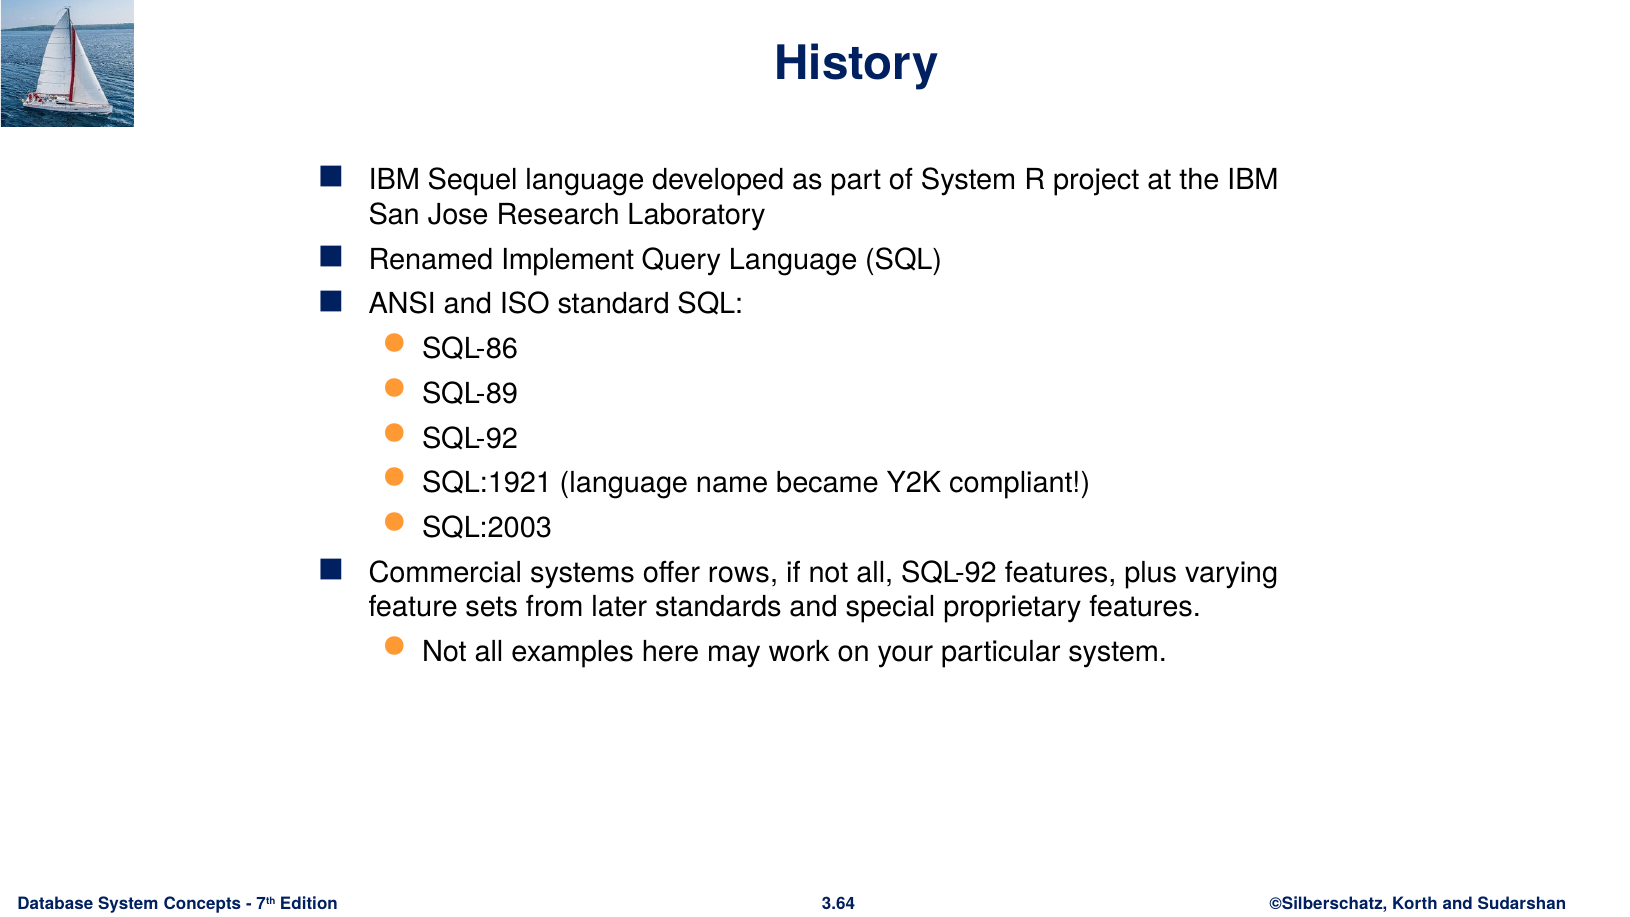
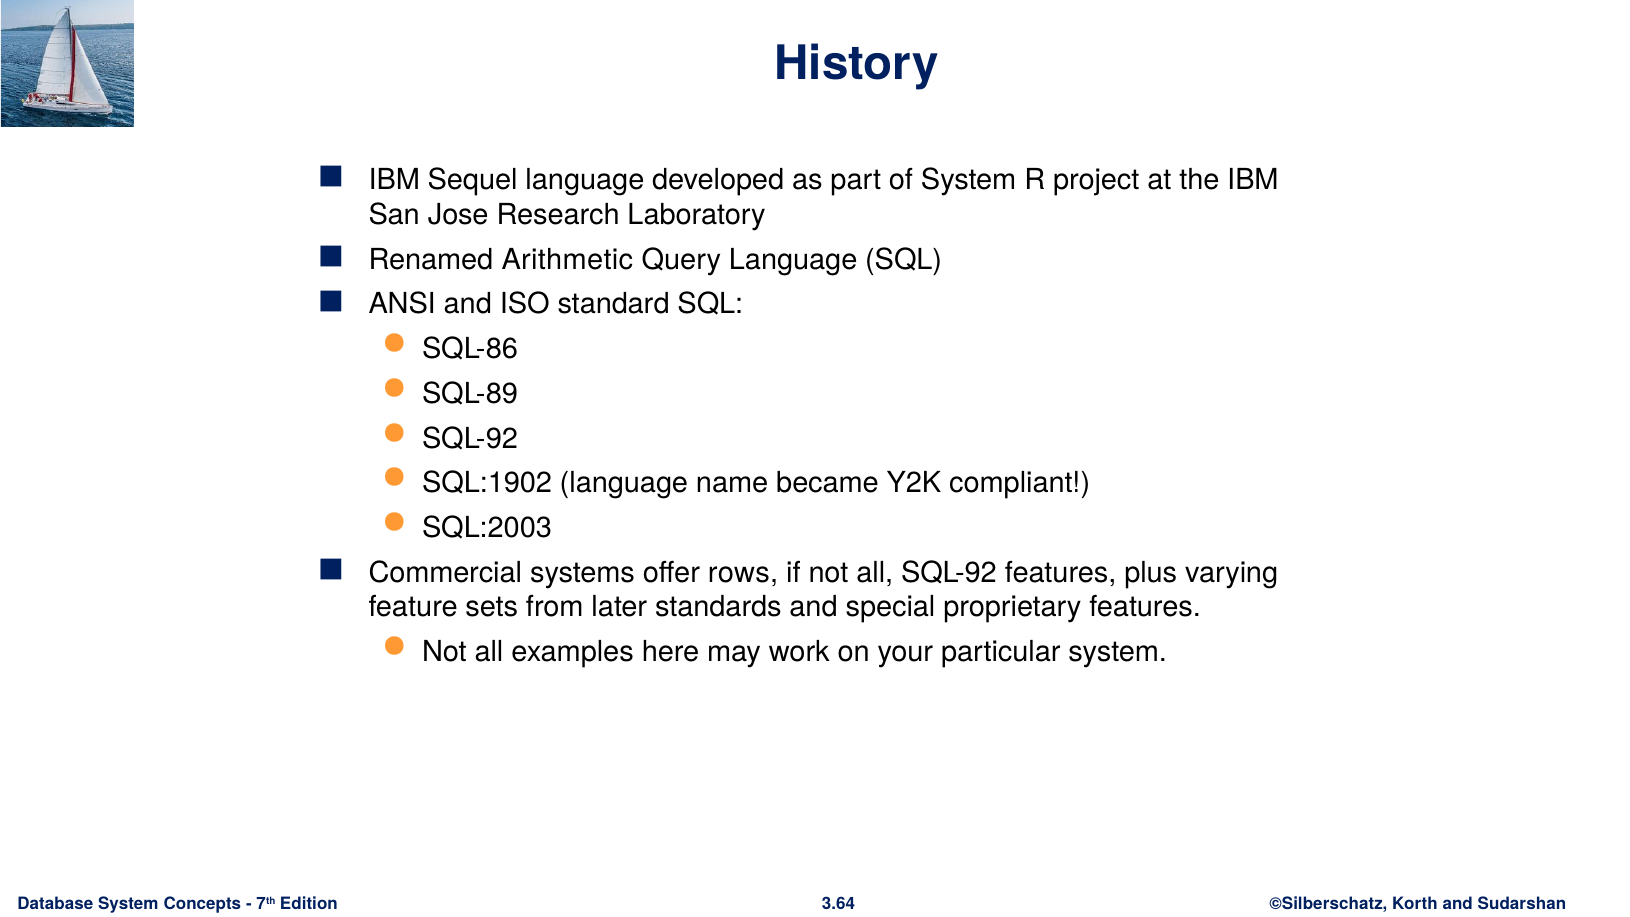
Implement: Implement -> Arithmetic (567, 260)
SQL:1921: SQL:1921 -> SQL:1902 (487, 483)
